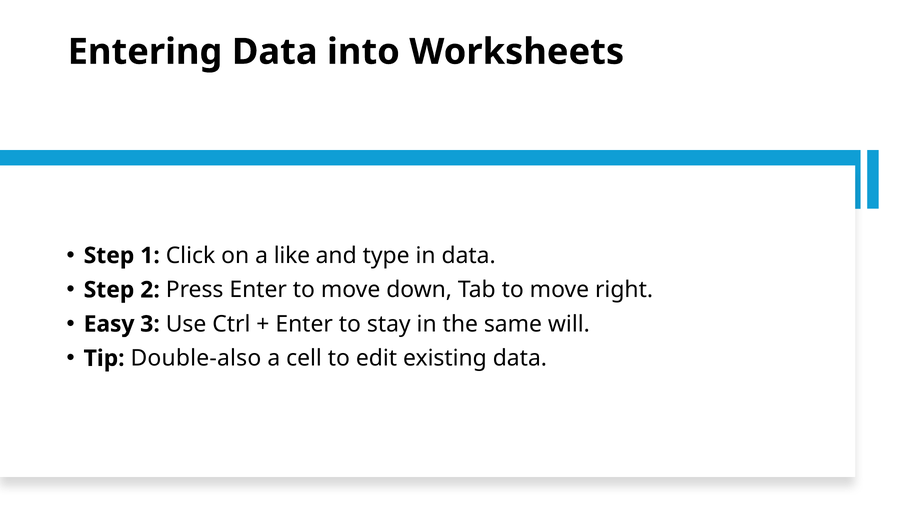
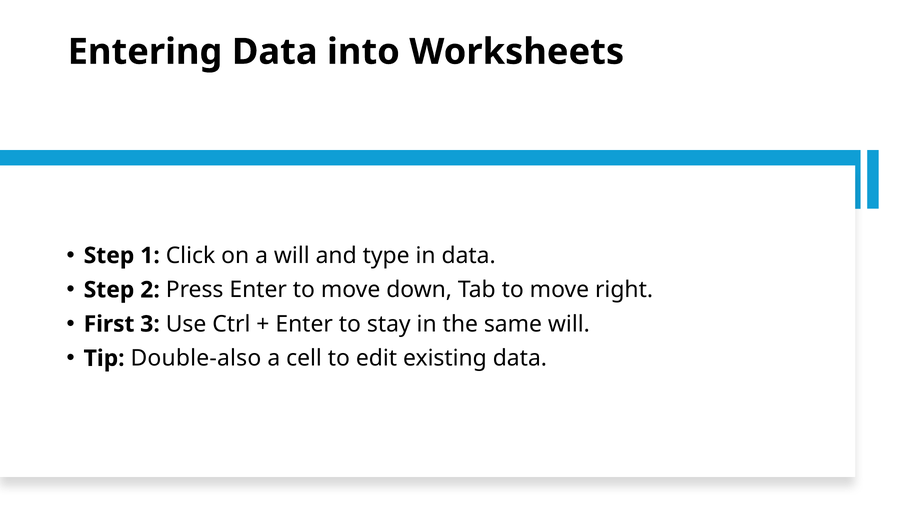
a like: like -> will (292, 256)
Easy: Easy -> First (109, 324)
